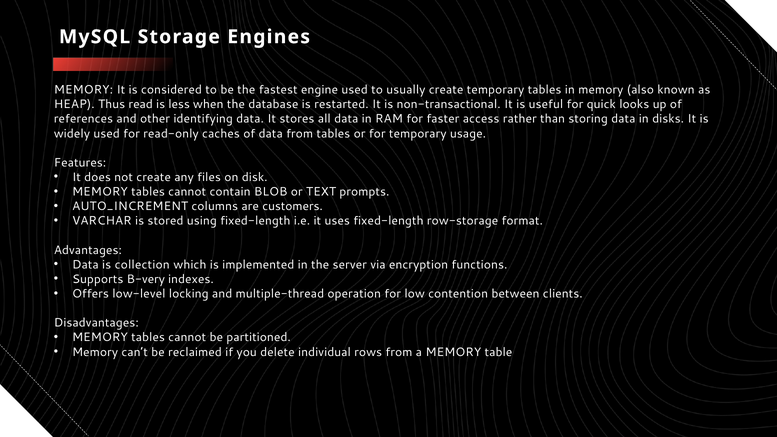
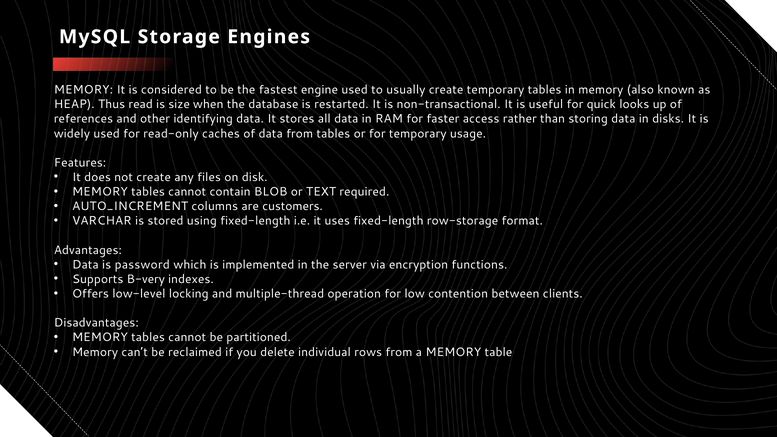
less: less -> size (179, 104)
prompts: prompts -> required (364, 192)
collection: collection -> password (142, 265)
